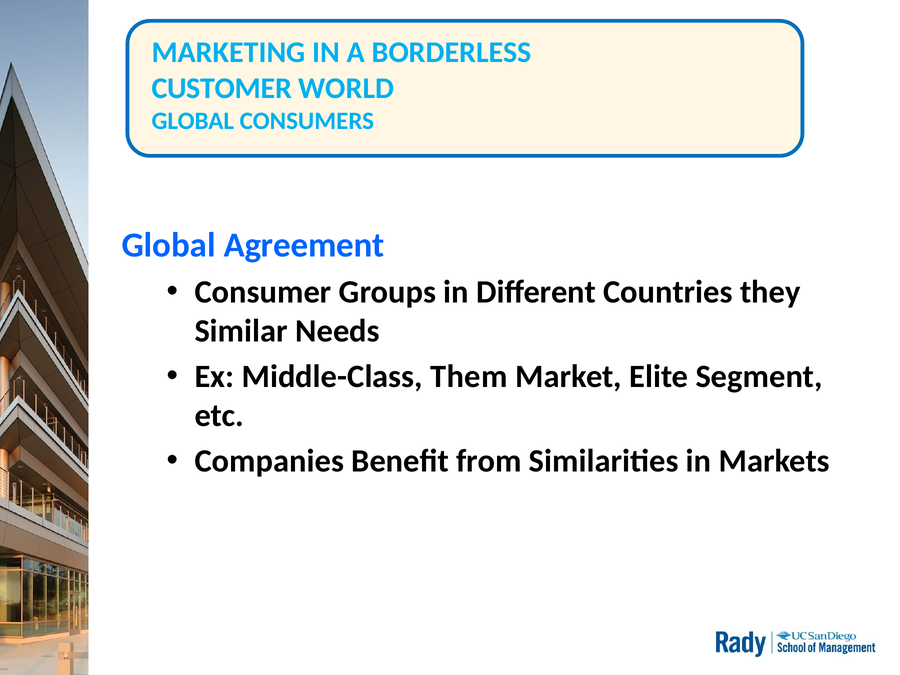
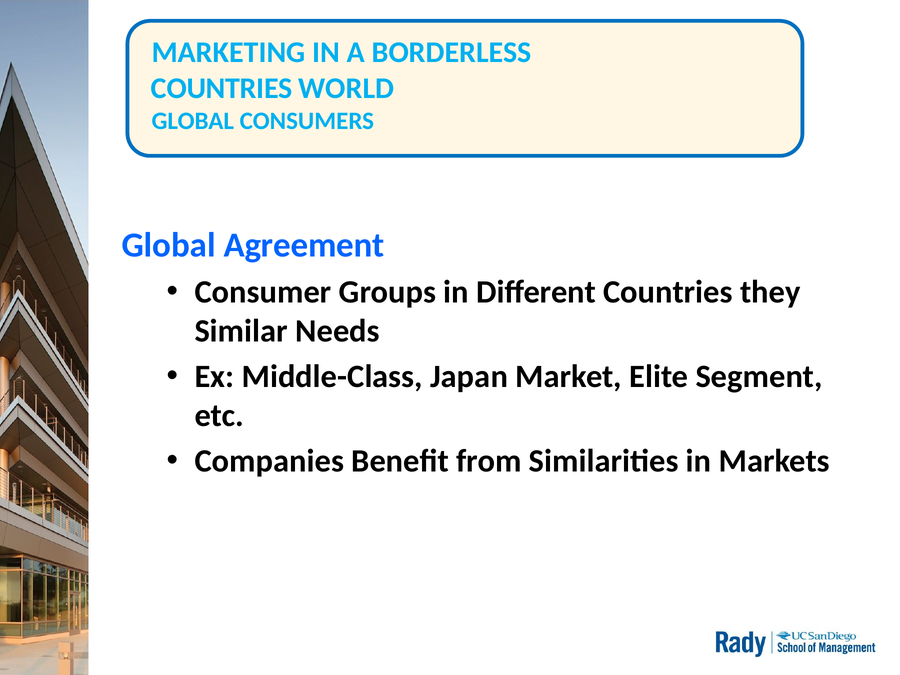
CUSTOMER: CUSTOMER -> COUNTRIES (222, 88)
Them: Them -> Japan (469, 377)
